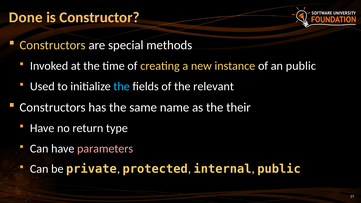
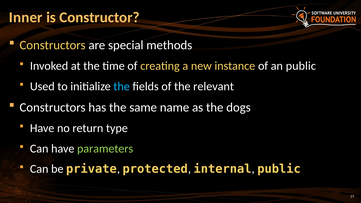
Done: Done -> Inner (26, 18)
their: their -> dogs (238, 107)
parameters colour: pink -> light green (105, 149)
